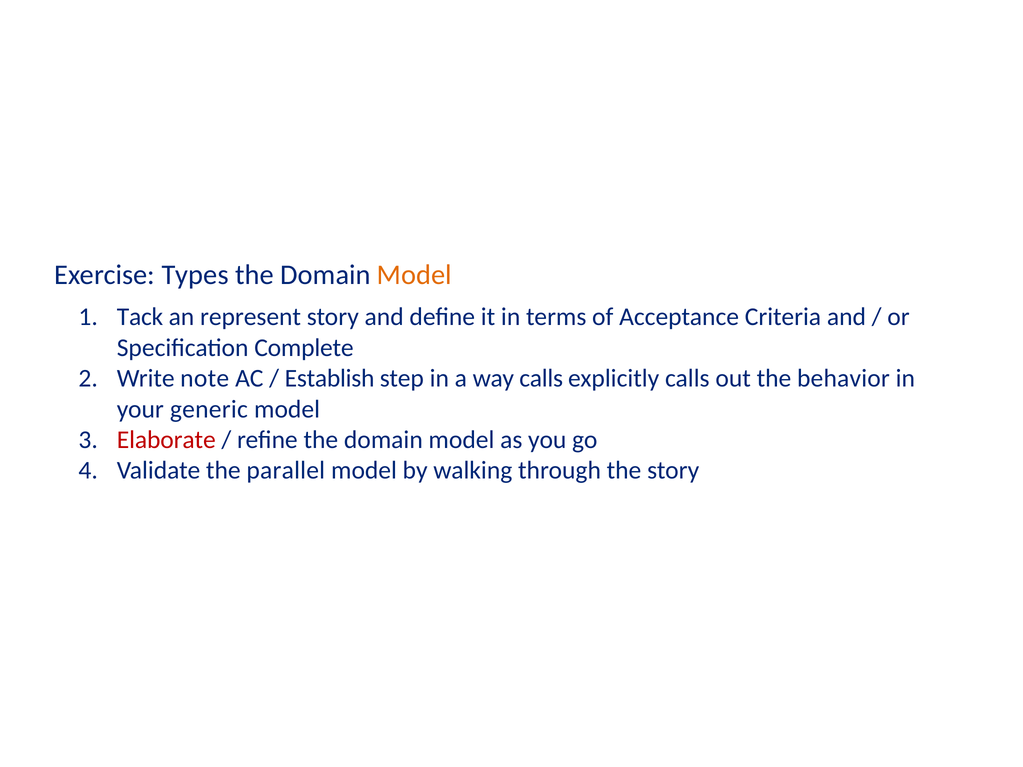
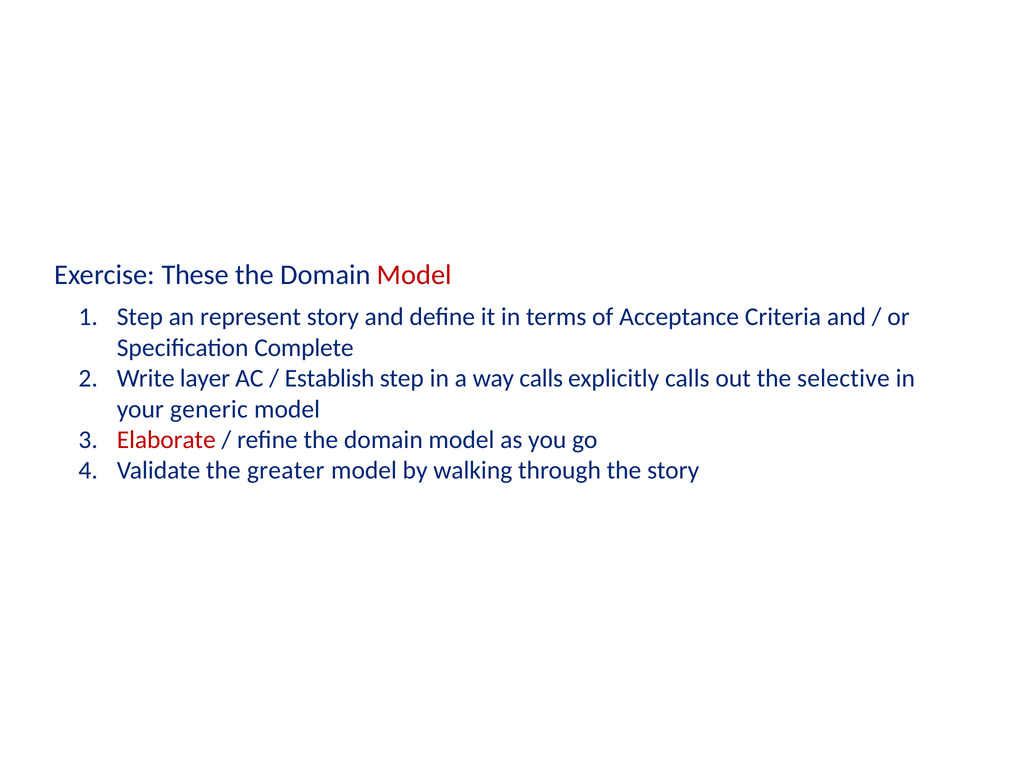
Types: Types -> These (195, 275)
Model colour: orange -> red (414, 275)
Tack: Tack -> Step (140, 317)
note: note -> layer (205, 379)
behavior: behavior -> selective (843, 379)
parallel: parallel -> greater (286, 471)
